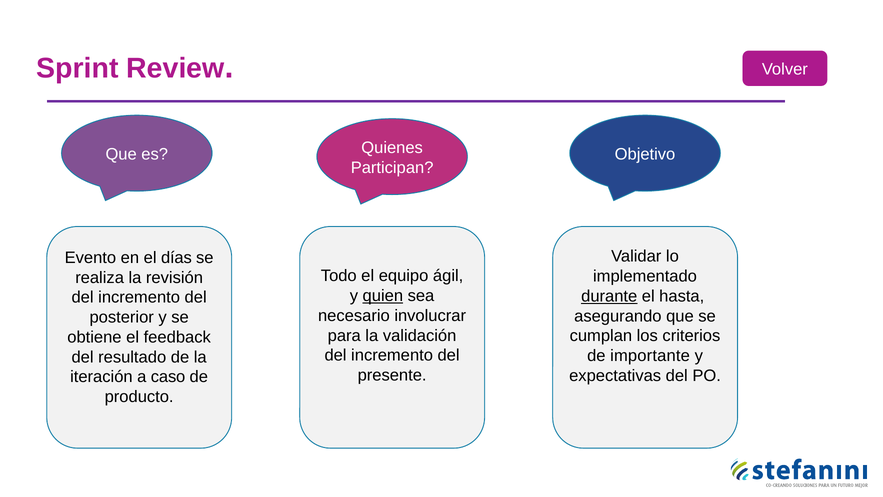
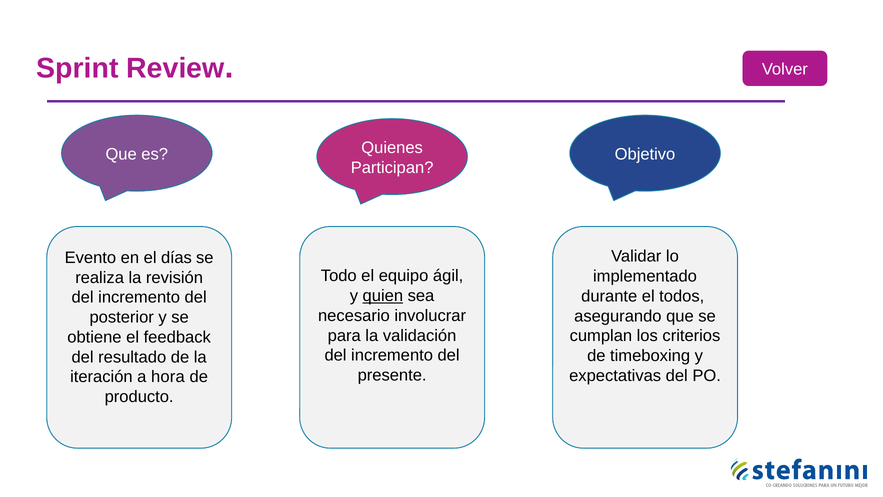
durante underline: present -> none (609, 296)
hasta: hasta -> todos (682, 296)
importante: importante -> timeboxing (650, 356)
caso: caso -> hora (168, 377)
